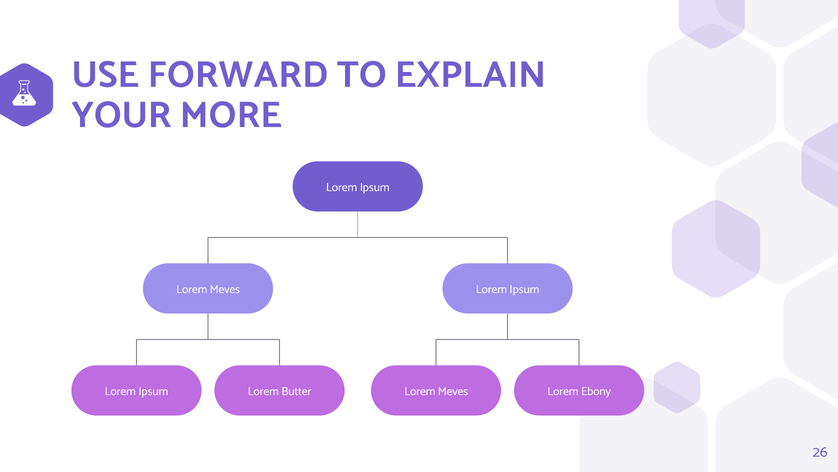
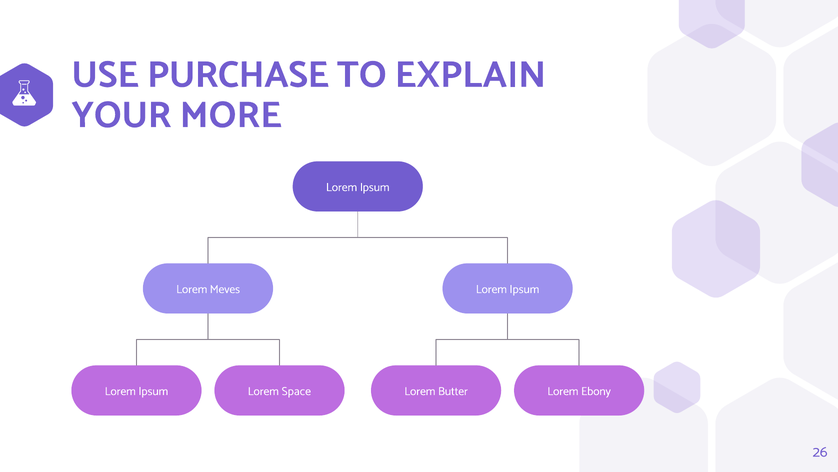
FORWARD: FORWARD -> PURCHASE (238, 74)
Butter: Butter -> Space (296, 391)
Meves: Meves -> Butter (453, 391)
